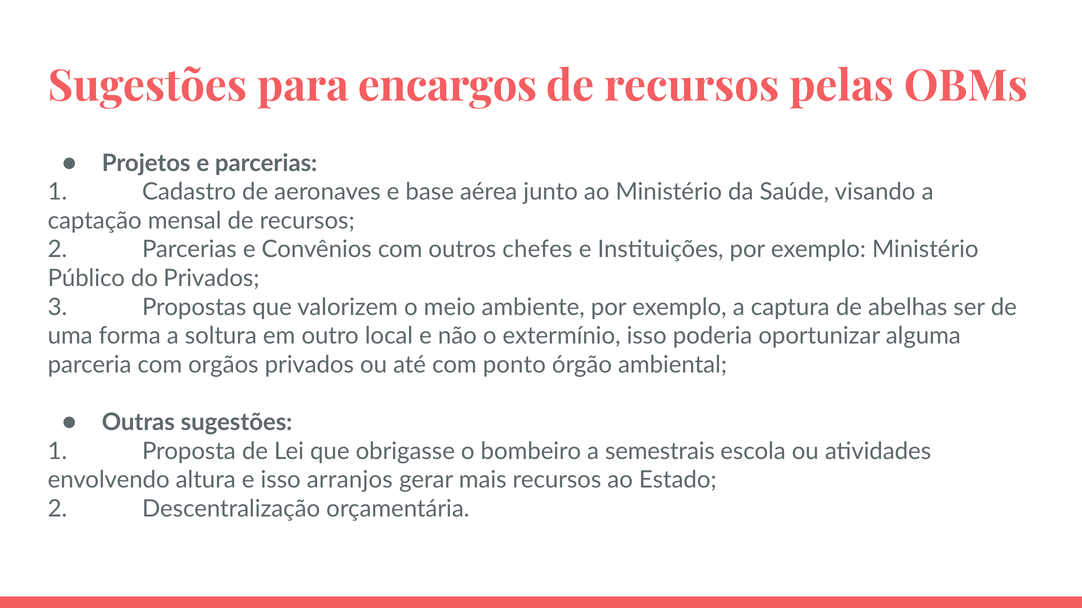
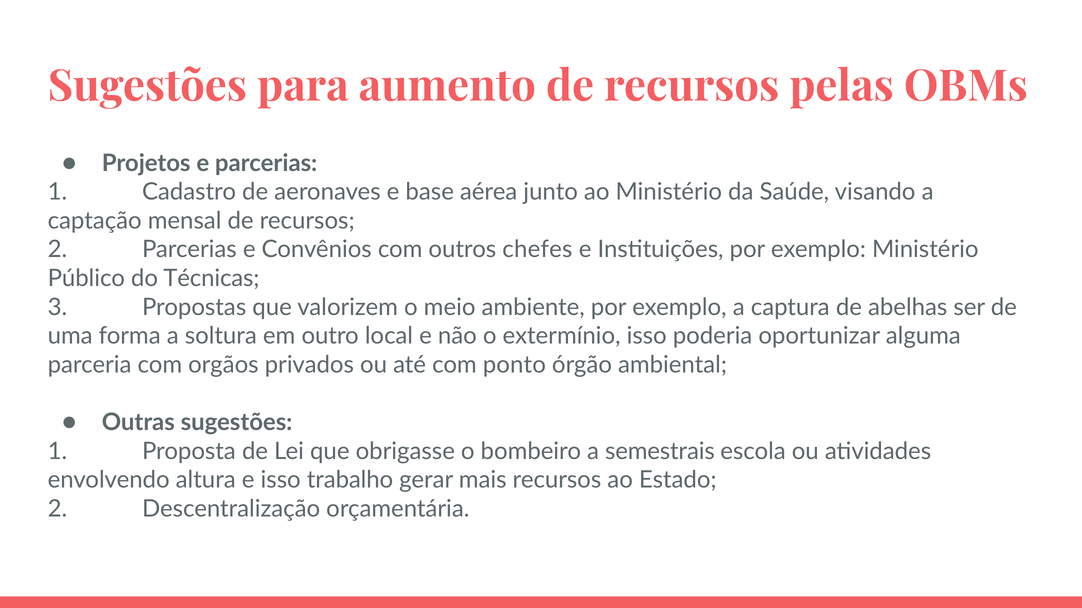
encargos: encargos -> aumento (447, 86)
do Privados: Privados -> Técnicas (211, 279)
arranjos: arranjos -> trabalho (350, 481)
